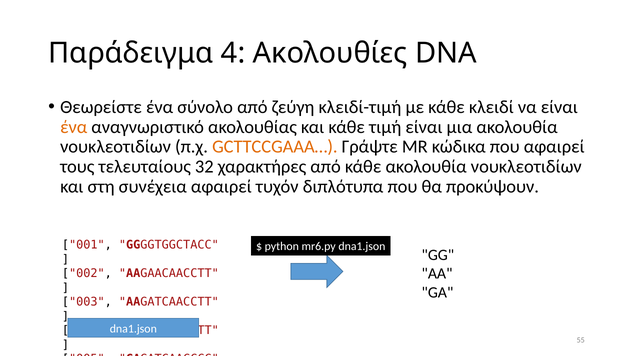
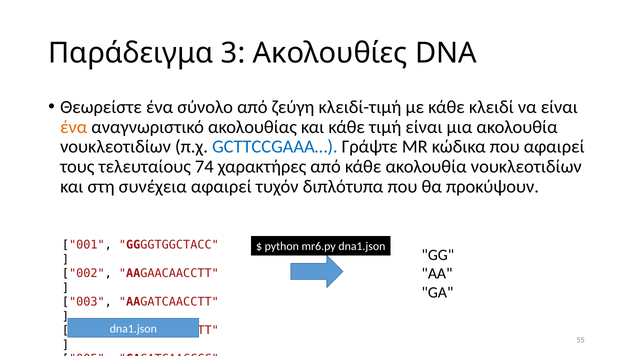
4: 4 -> 3 (233, 53)
GCTTCCGAAA… colour: orange -> blue (275, 147)
32: 32 -> 74 (204, 167)
